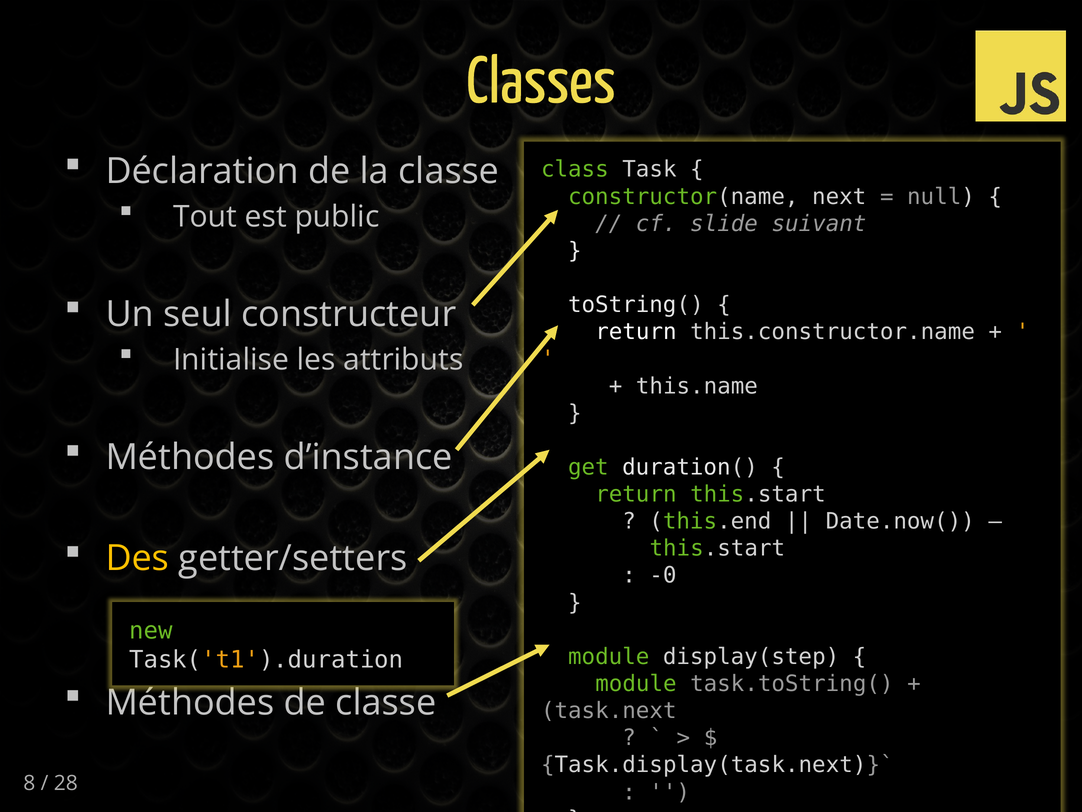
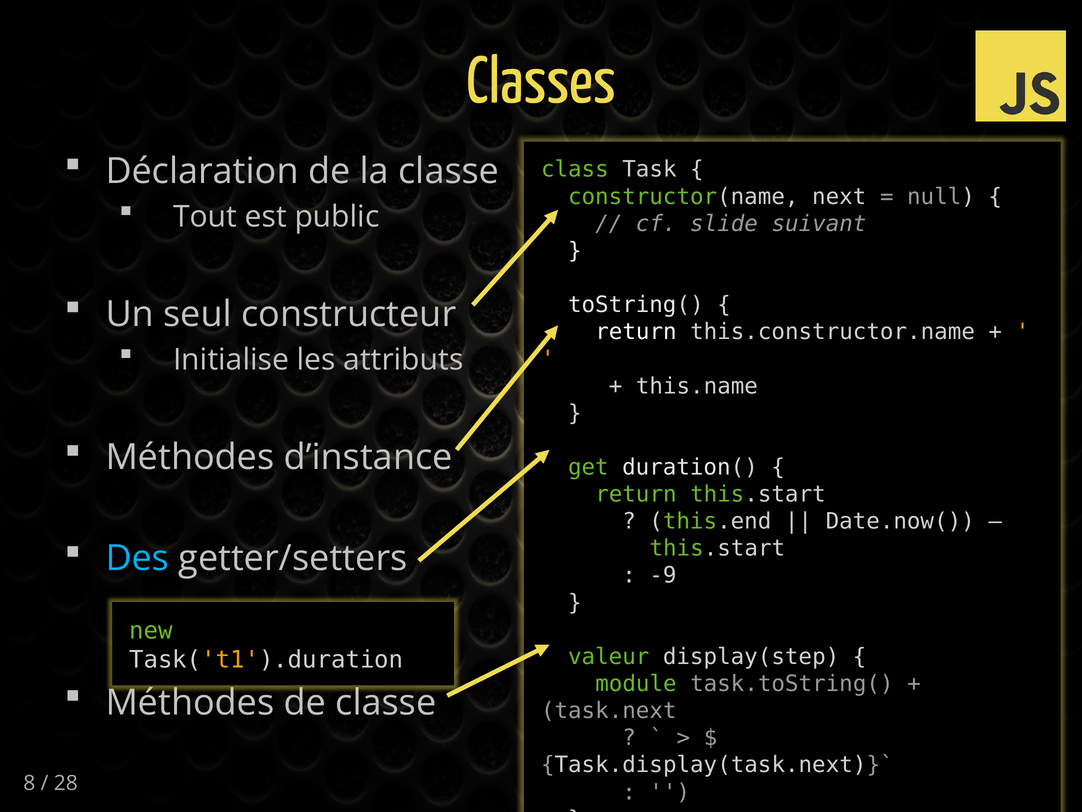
Des colour: yellow -> light blue (137, 558)
-0: -0 -> -9 (663, 575)
module: module -> valeur (609, 656)
